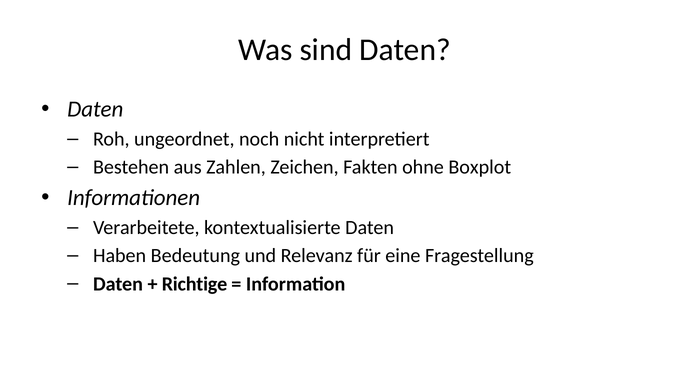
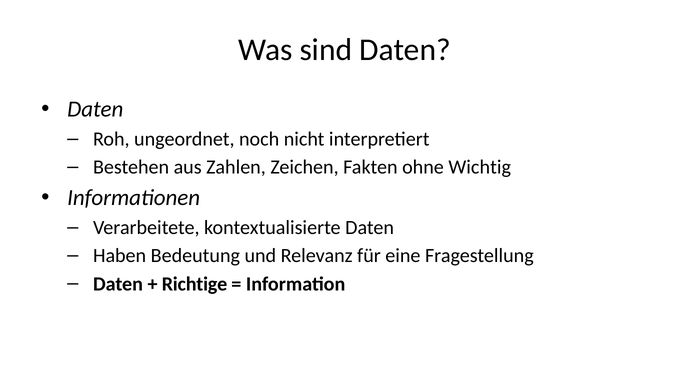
Boxplot: Boxplot -> Wichtig (480, 167)
